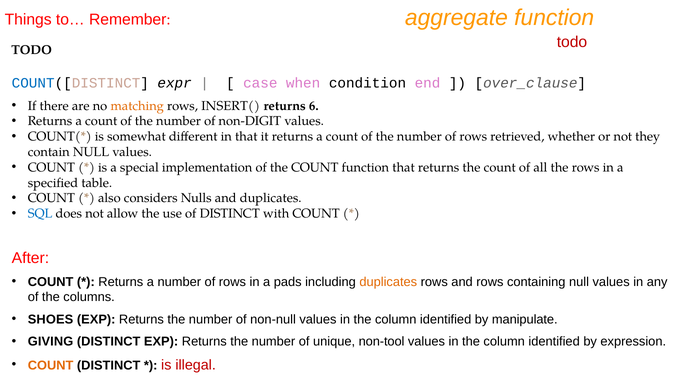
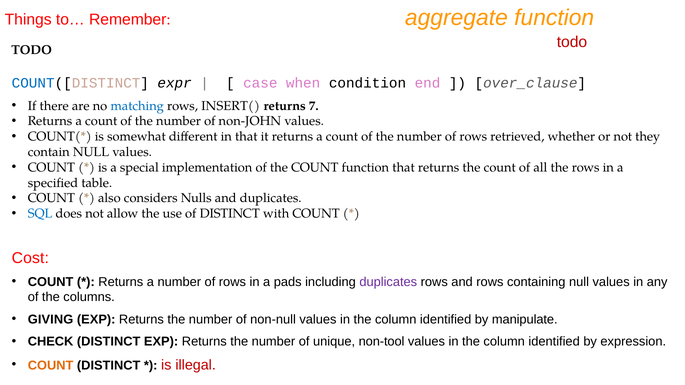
matching colour: orange -> blue (137, 106)
6: 6 -> 7 (314, 106)
non-DIGIT: non-DIGIT -> non-JOHN (250, 121)
After: After -> Cost (30, 258)
duplicates colour: orange -> purple (388, 282)
SHOES: SHOES -> GIVING (51, 320)
GIVING: GIVING -> CHECK (51, 342)
